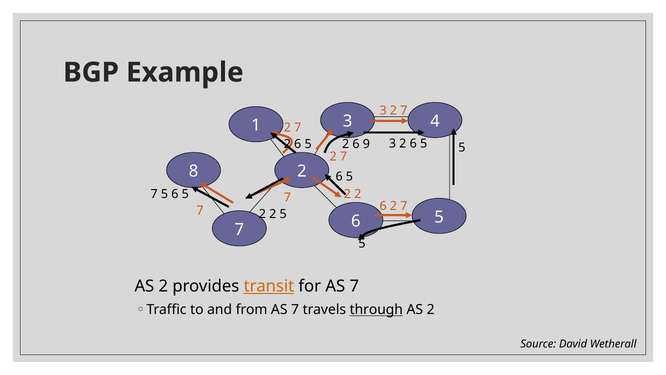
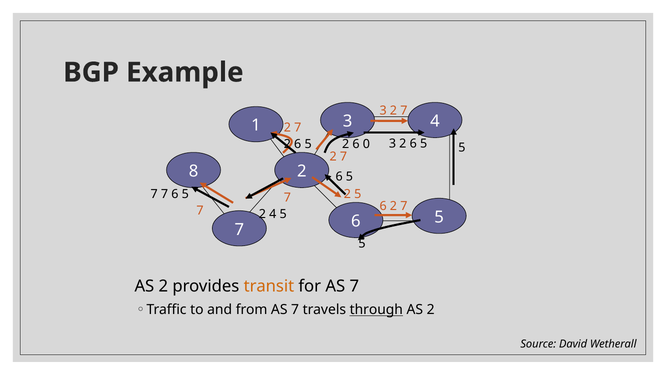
9: 9 -> 0 (366, 144)
5: 5 -> 7 (165, 194)
2: 2 -> 5 (358, 194)
2: 2 -> 4 (273, 214)
transit underline: present -> none (269, 286)
